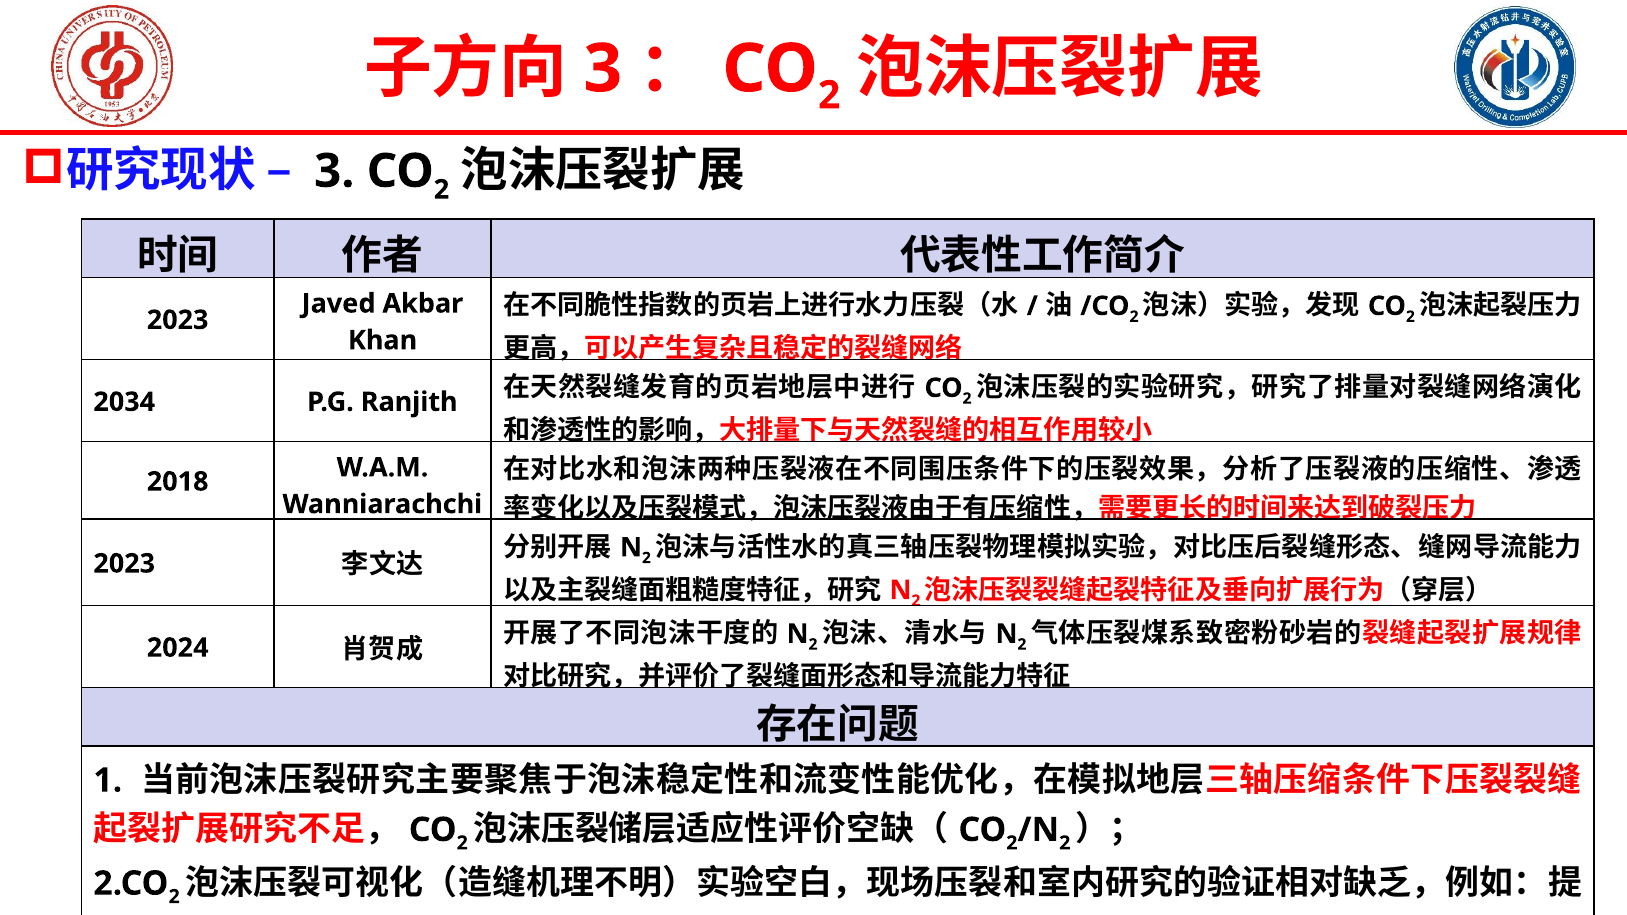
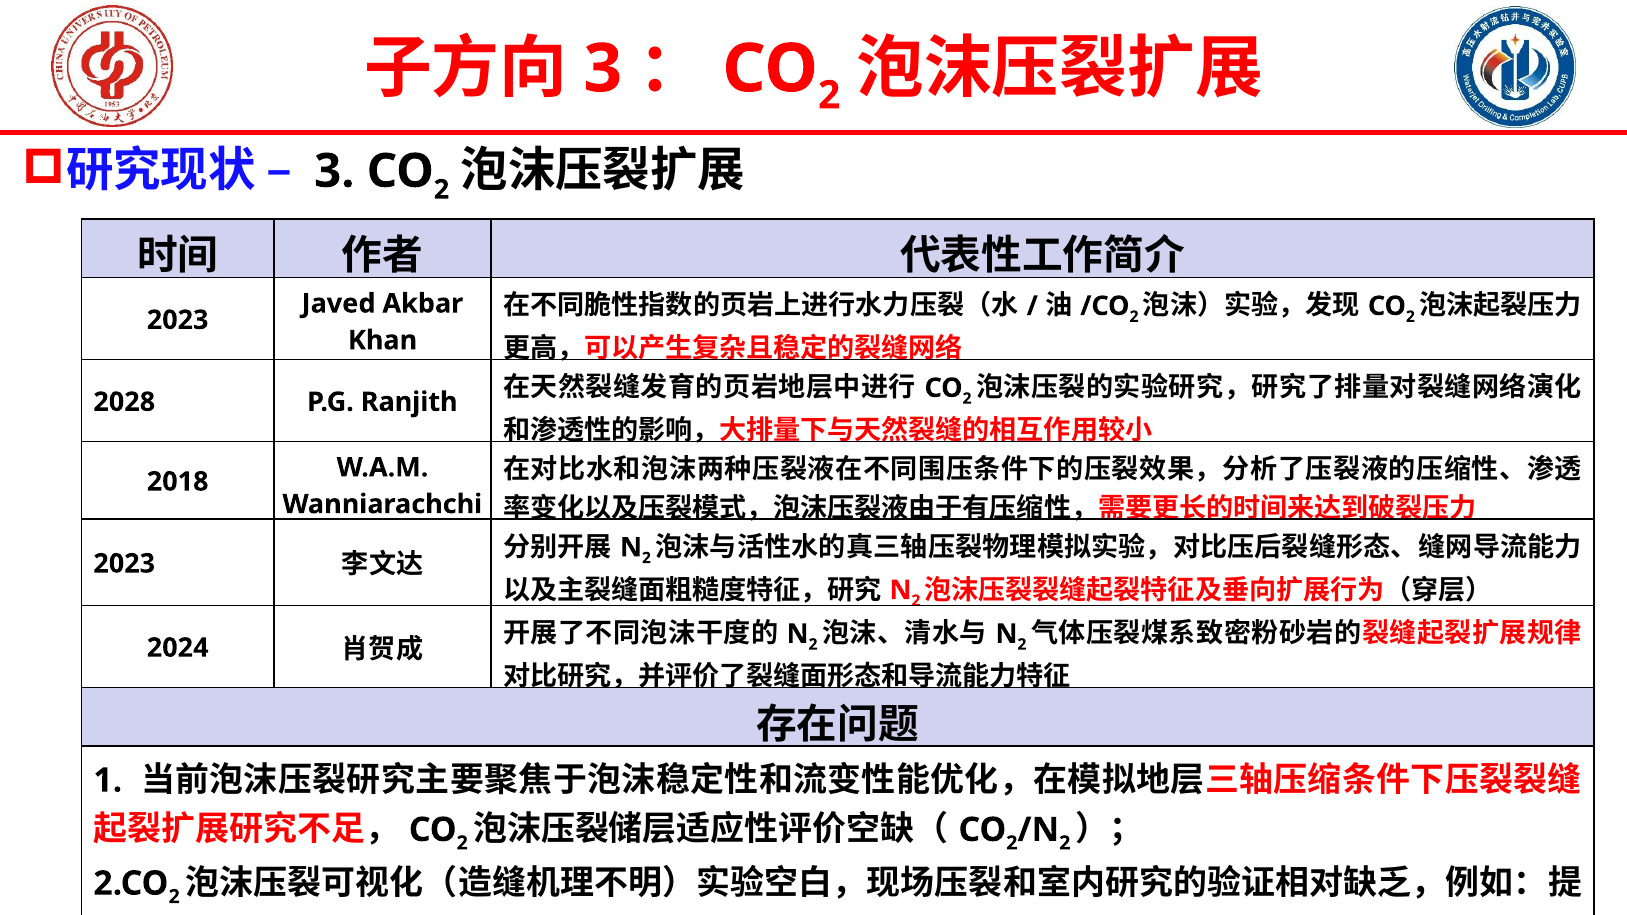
2034: 2034 -> 2028 (124, 402)
